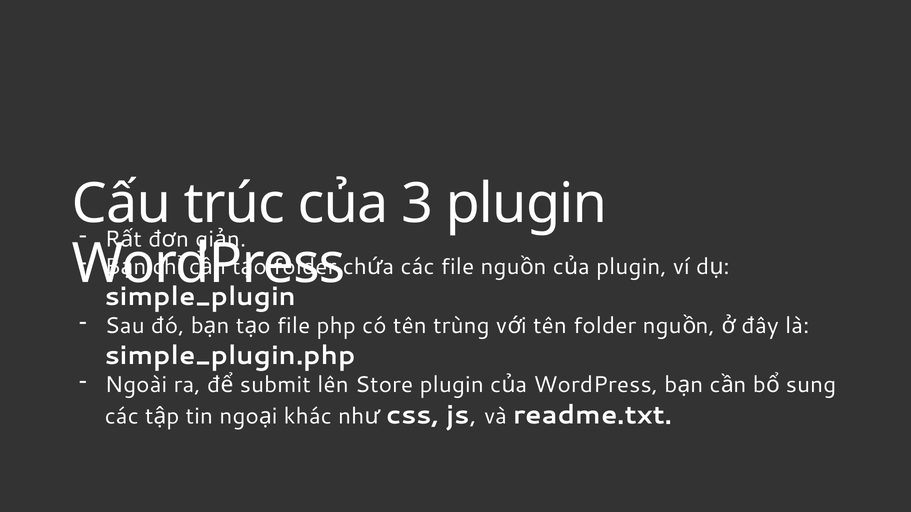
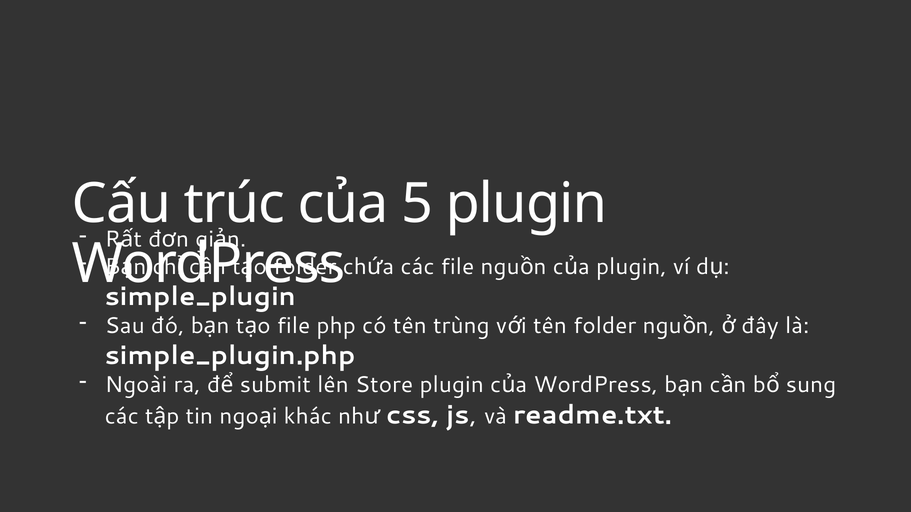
3: 3 -> 5 (417, 204)
